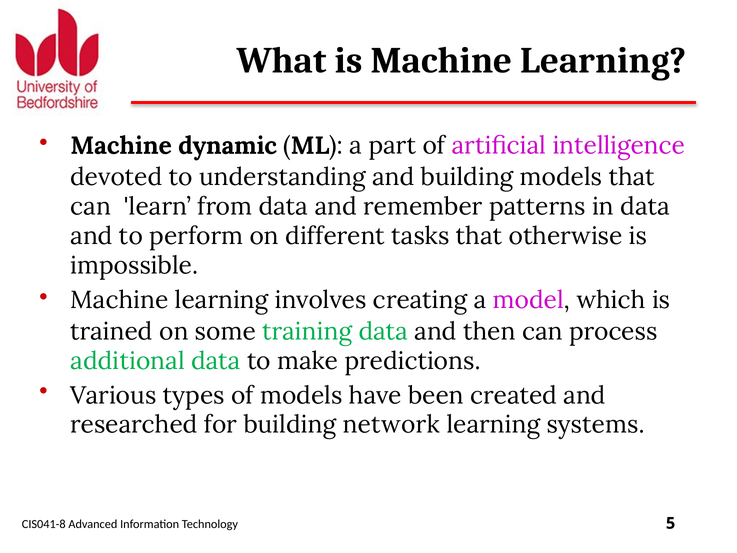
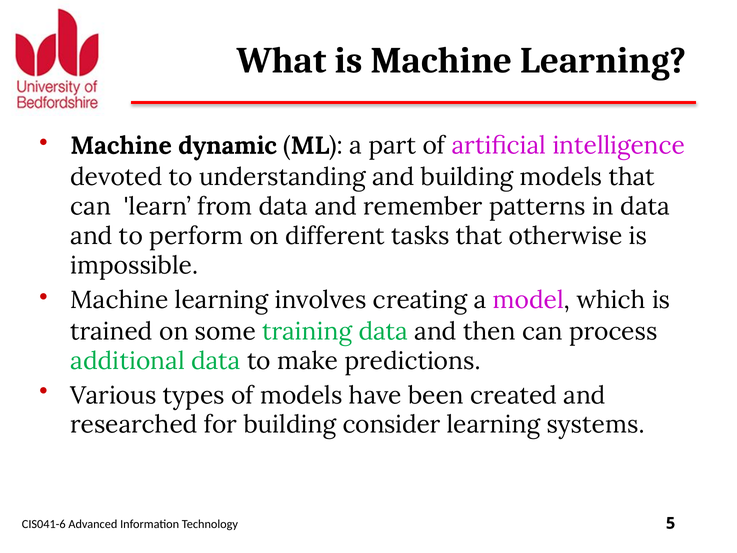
network: network -> consider (391, 425)
CIS041-8: CIS041-8 -> CIS041-6 (44, 524)
